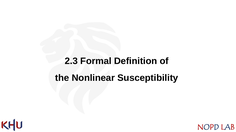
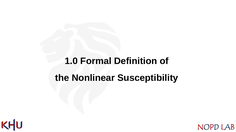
2.3: 2.3 -> 1.0 (71, 61)
